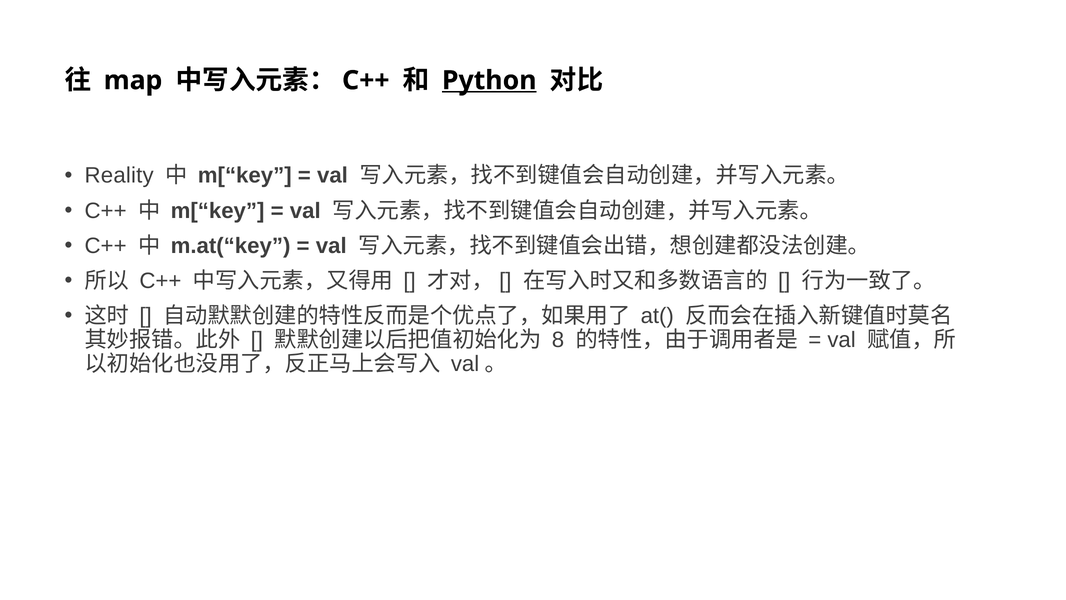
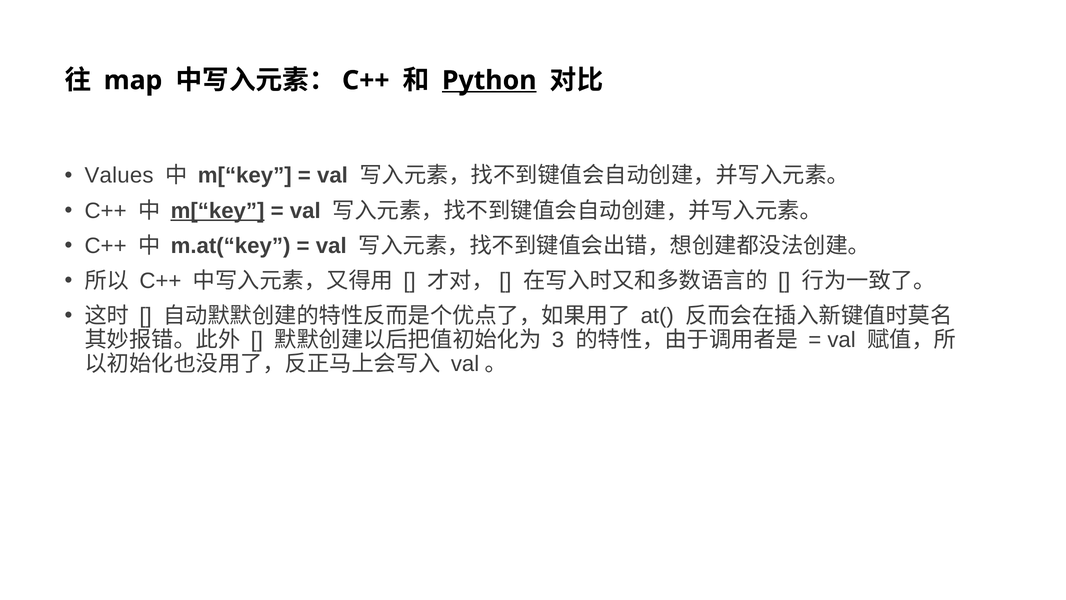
Reality: Reality -> Values (119, 175)
m[“key underline: none -> present (218, 211)
8: 8 -> 3 (558, 340)
